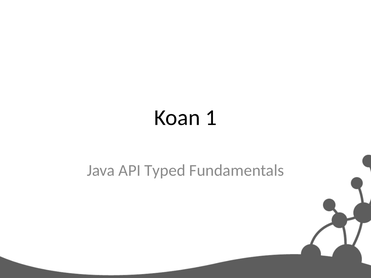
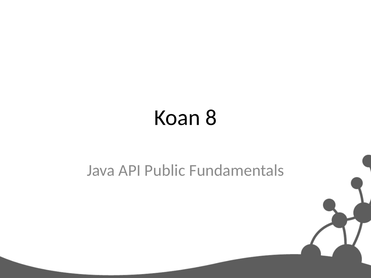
1: 1 -> 8 (211, 118)
Typed: Typed -> Public (165, 171)
